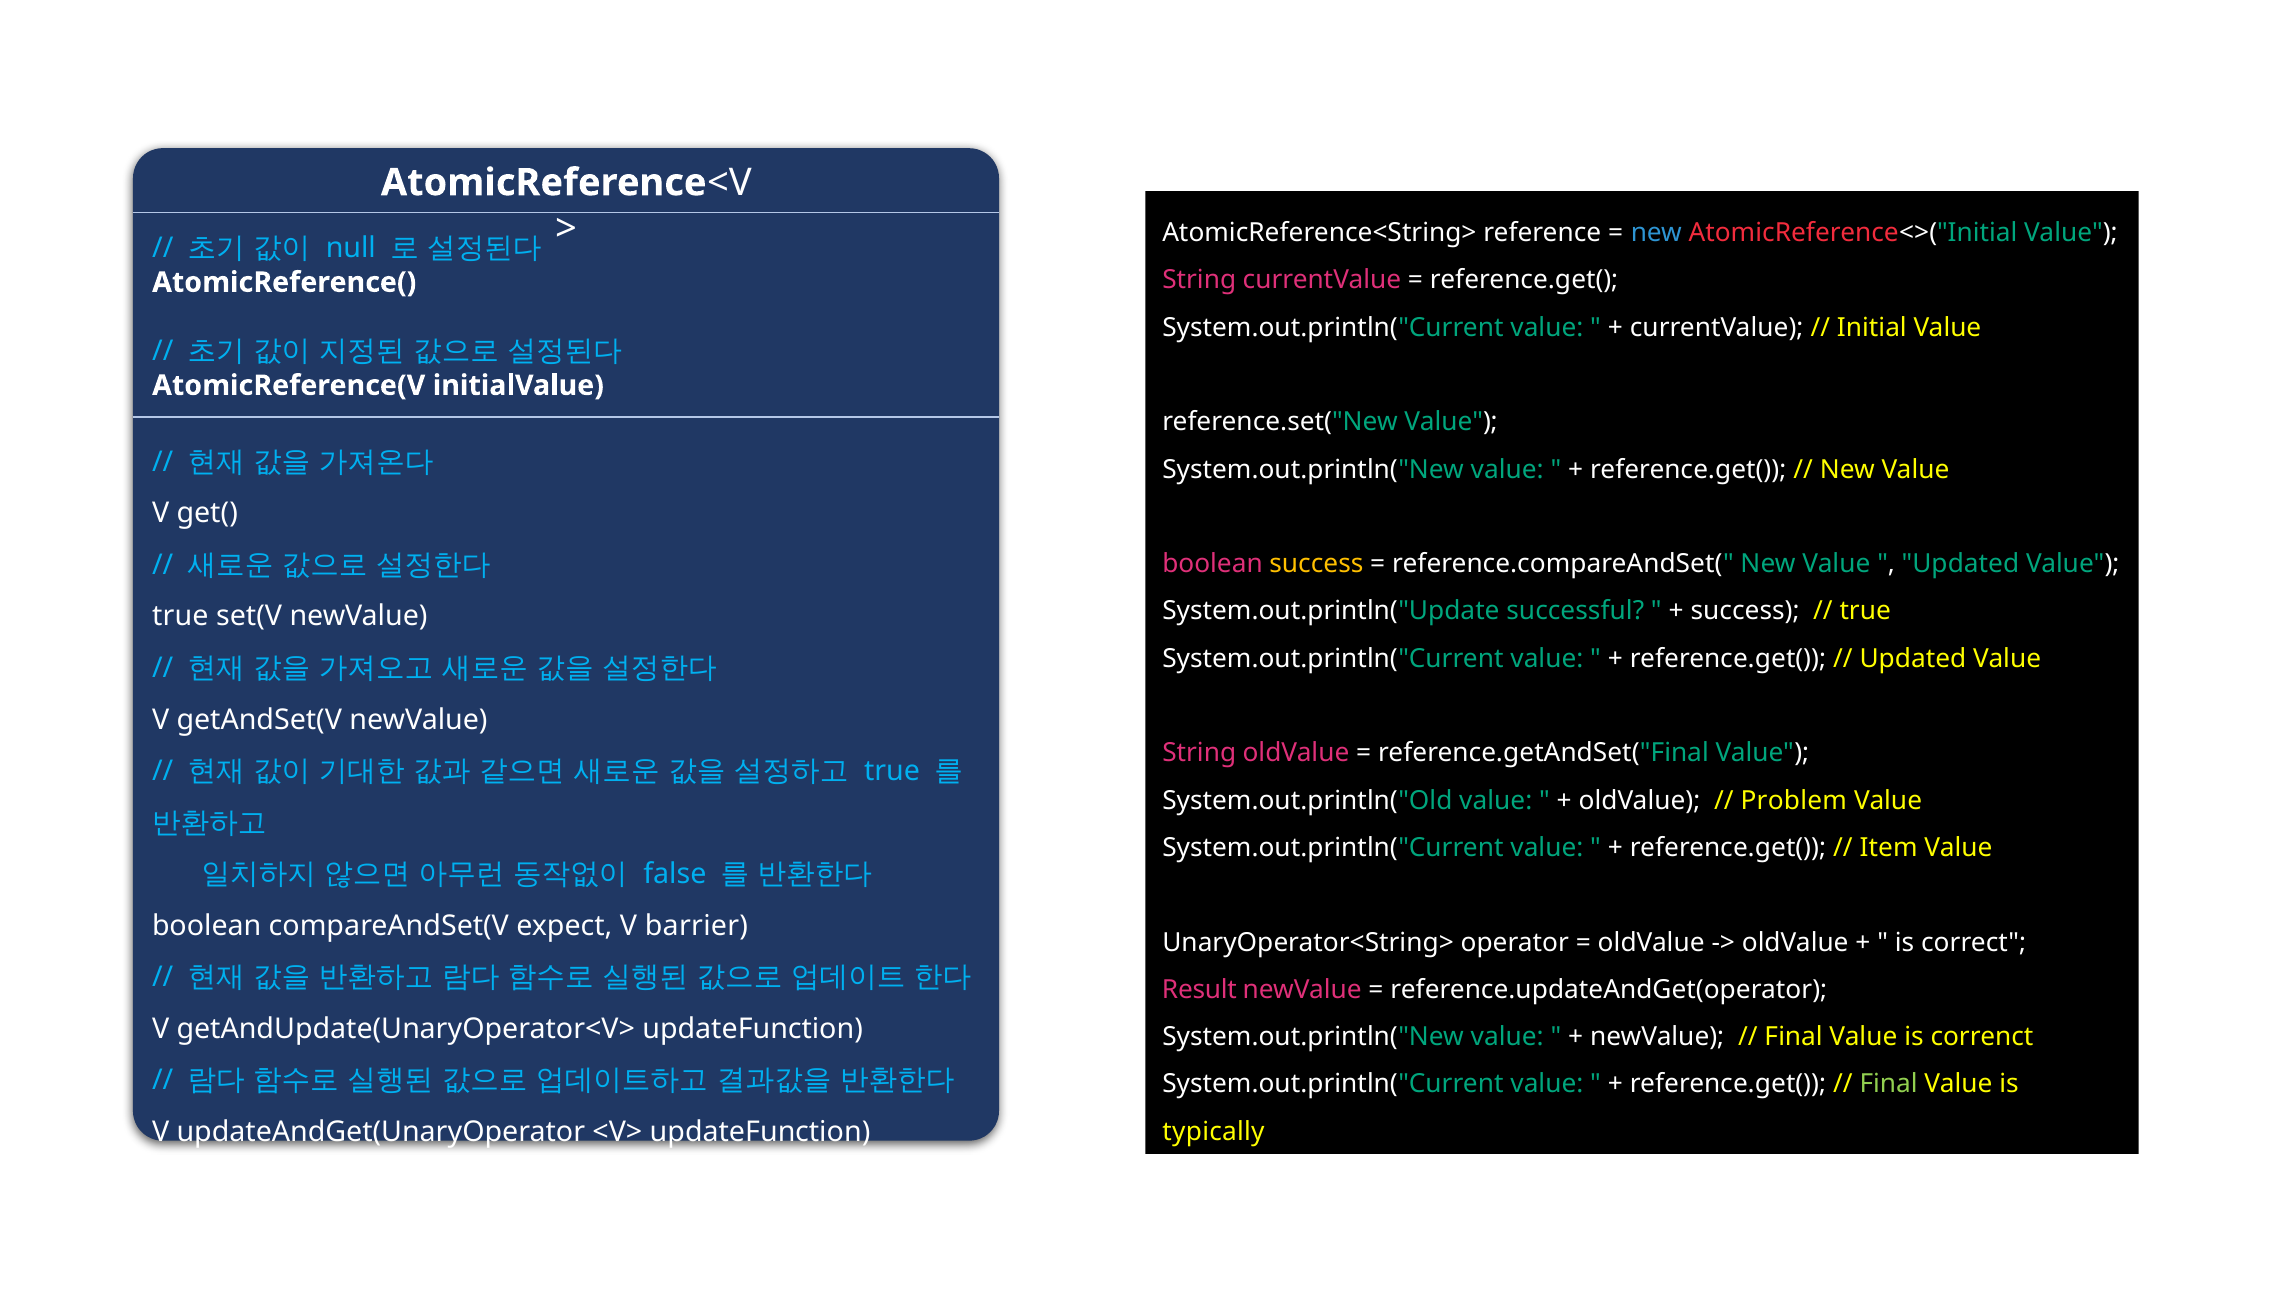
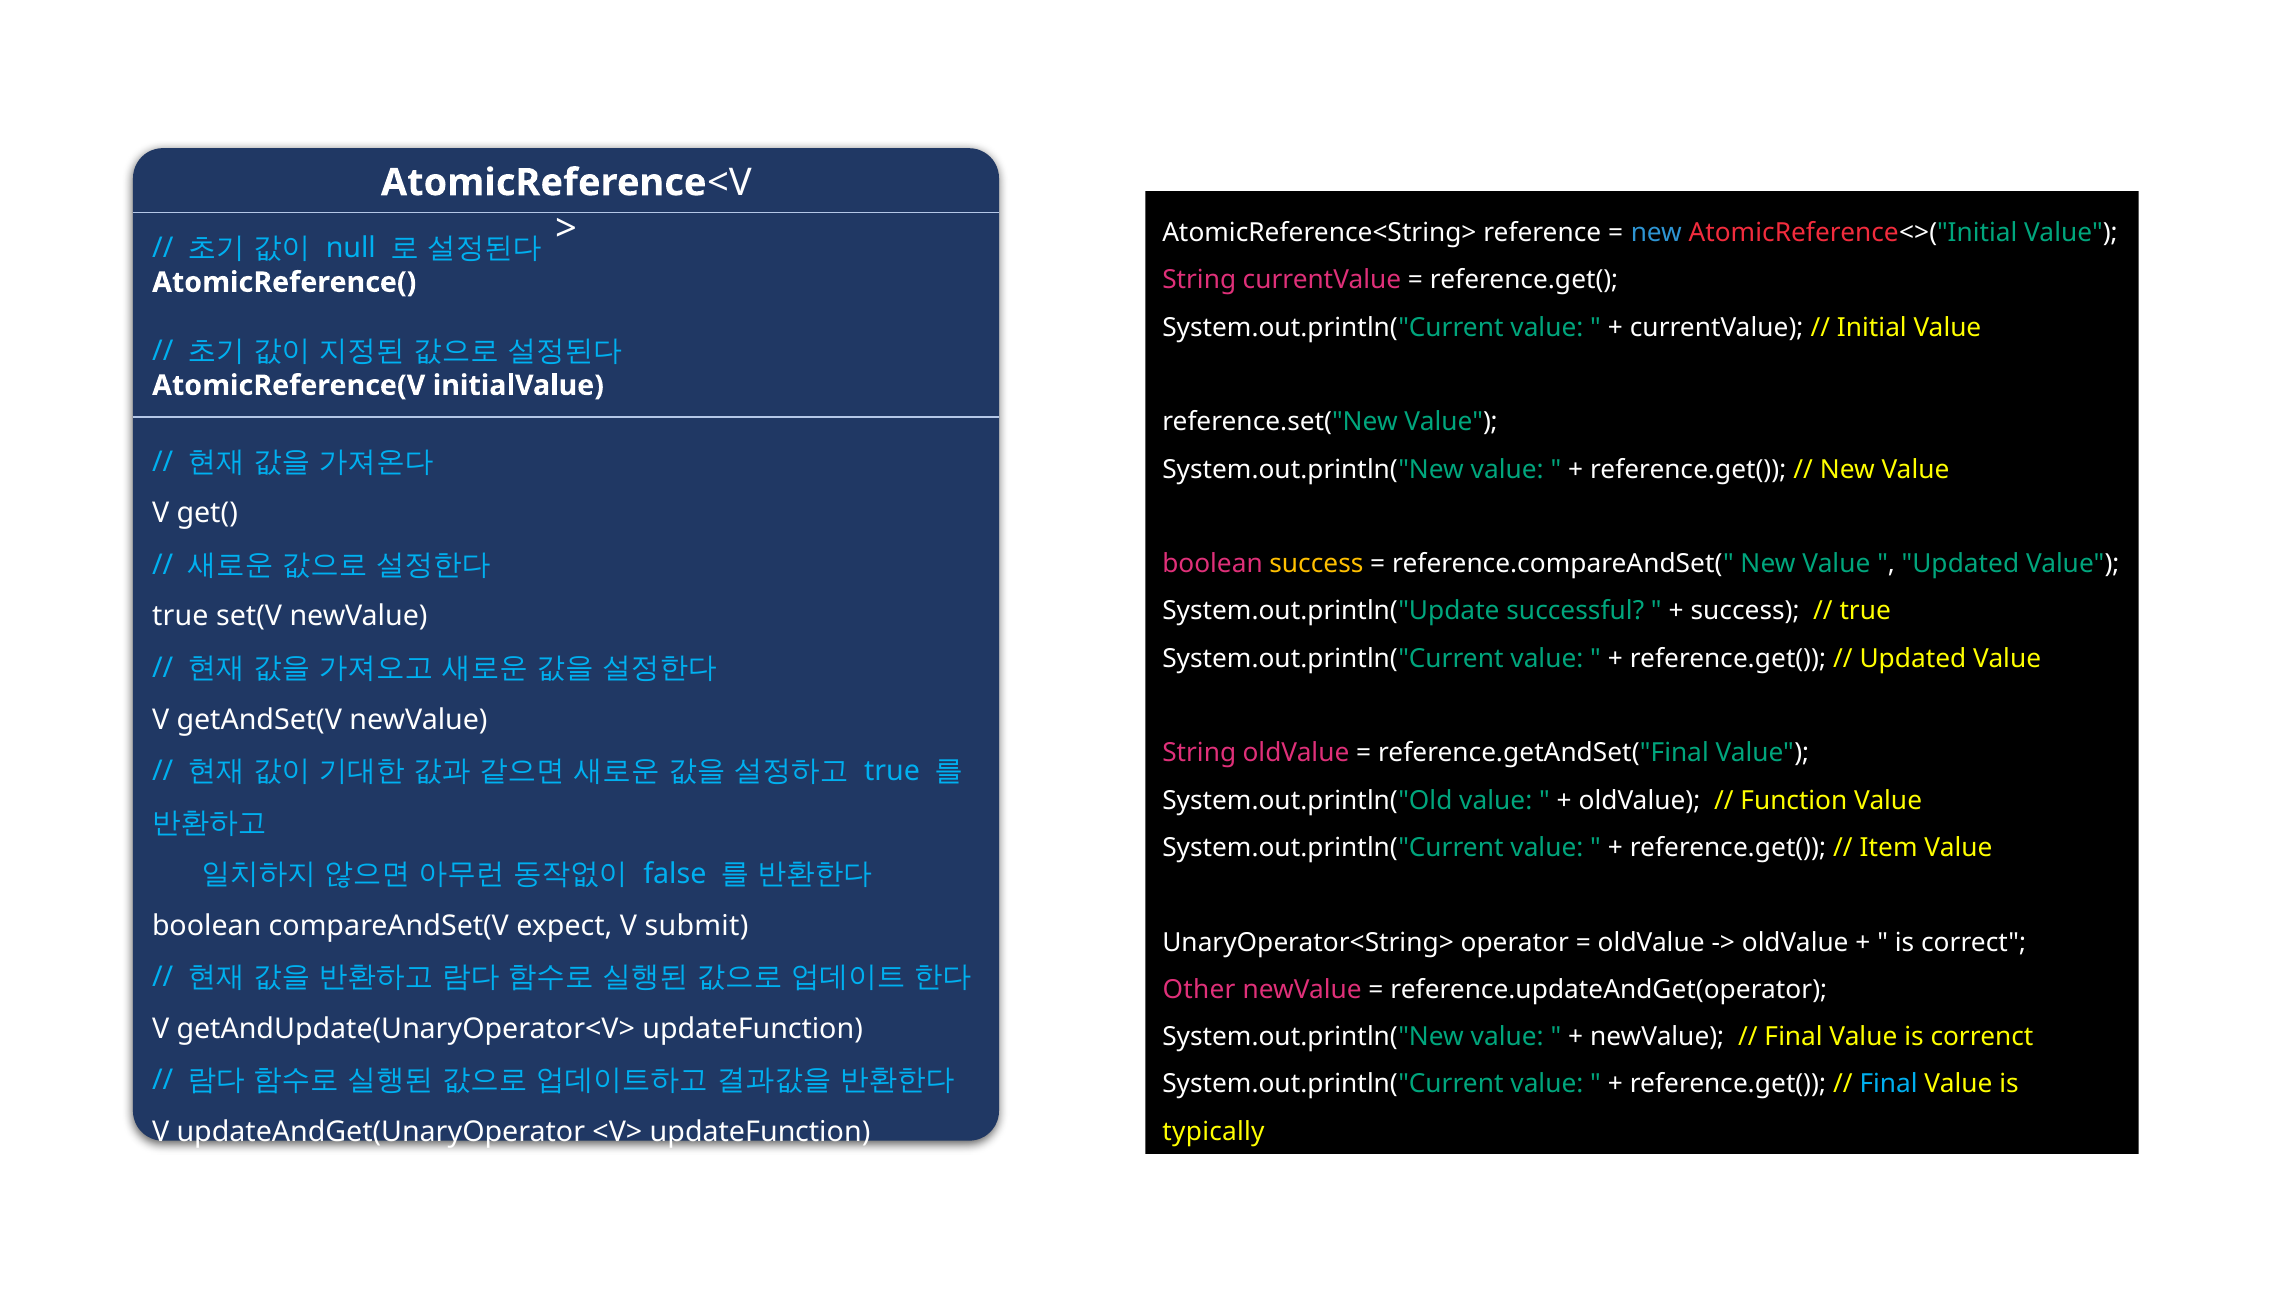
Problem: Problem -> Function (1794, 800)
barrier: barrier -> submit (696, 926)
Result: Result -> Other (1199, 989)
Final colour: light green -> light blue (1889, 1084)
